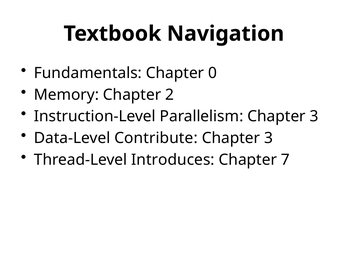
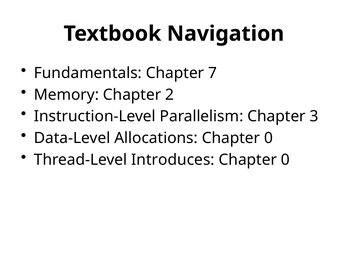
0: 0 -> 7 (213, 73)
Contribute: Contribute -> Allocations (156, 138)
3: 3 -> 0 (268, 138)
7: 7 -> 0 (285, 160)
